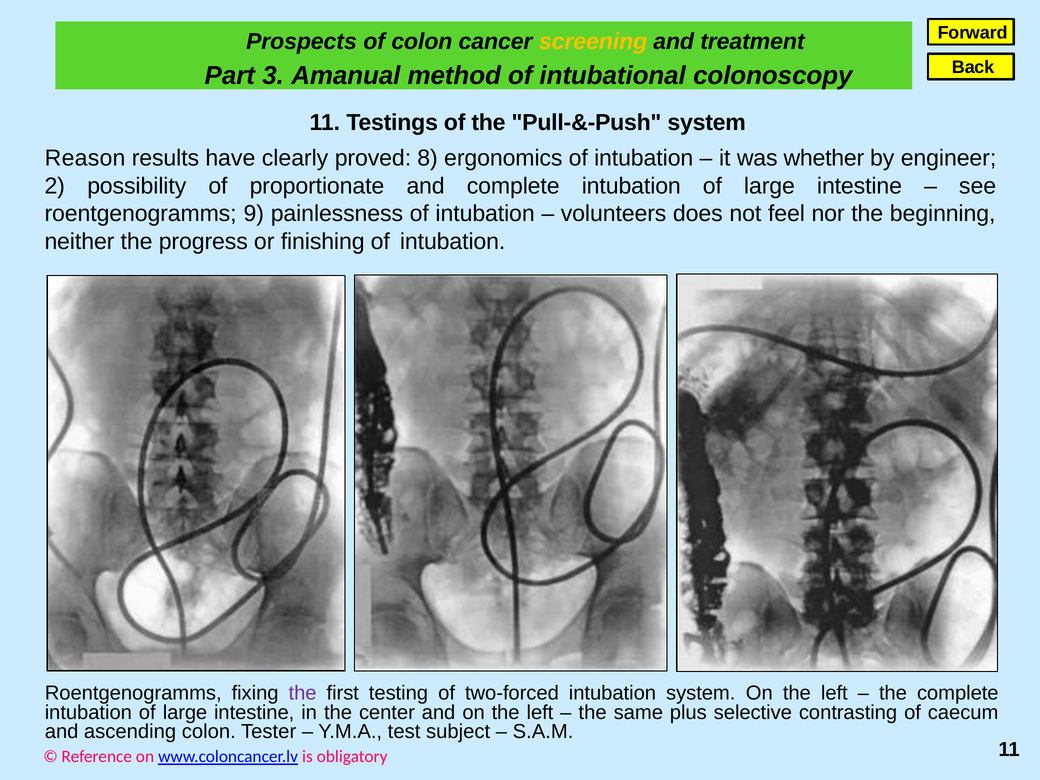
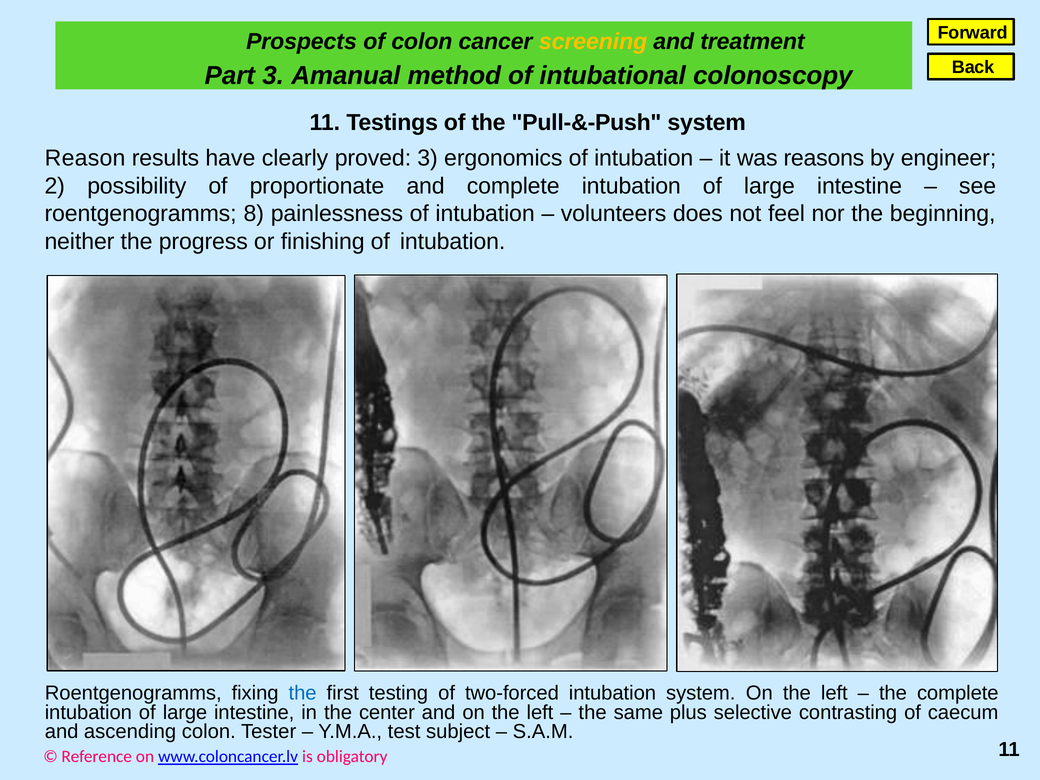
proved 8: 8 -> 3 (428, 158)
whether: whether -> reasons (824, 158)
9: 9 -> 8 (254, 214)
the colour: purple -> blue (303, 693)
